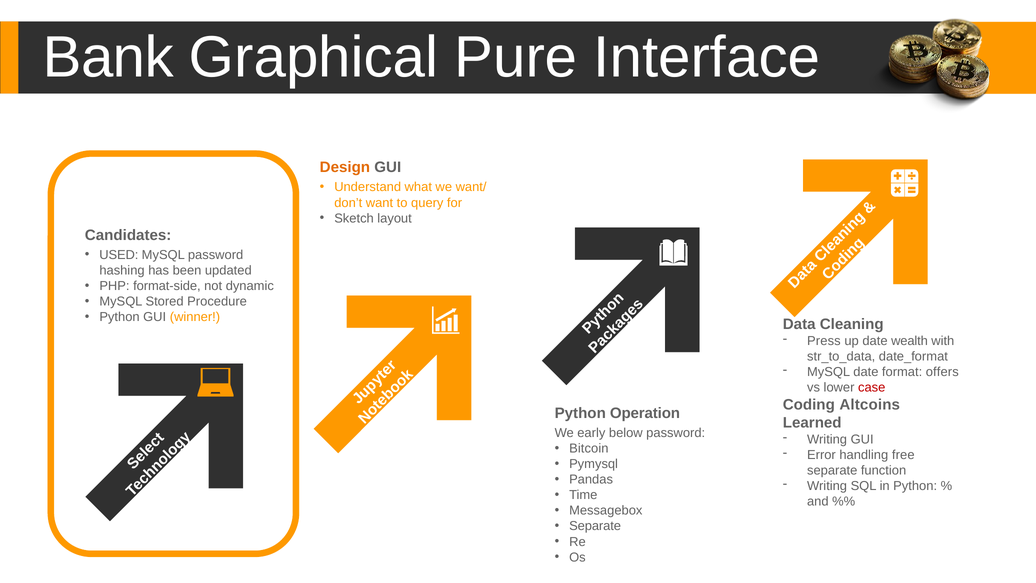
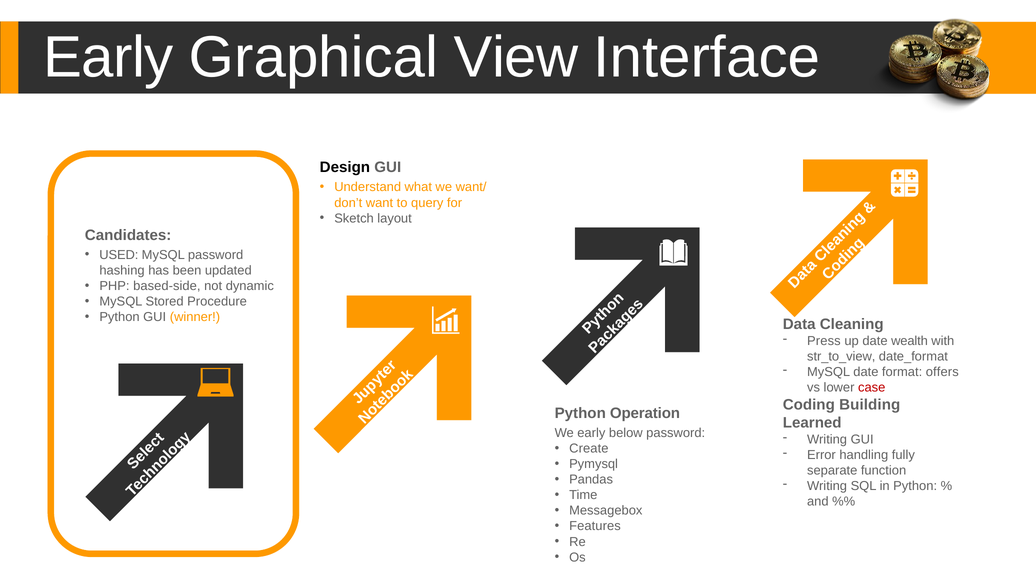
Bank: Bank -> Early (108, 57)
Pure: Pure -> View (516, 57)
Design colour: orange -> black (345, 167)
format-side: format-side -> based-side (167, 286)
str_to_data: str_to_data -> str_to_view (841, 356)
Altcoins: Altcoins -> Building (870, 404)
Bitcoin: Bitcoin -> Create (589, 448)
free: free -> fully (903, 455)
Separate: Separate -> Features (595, 526)
